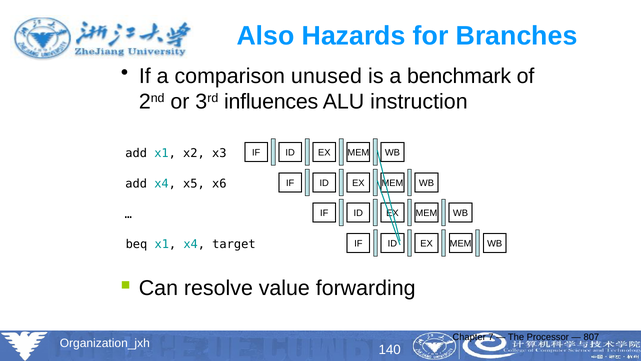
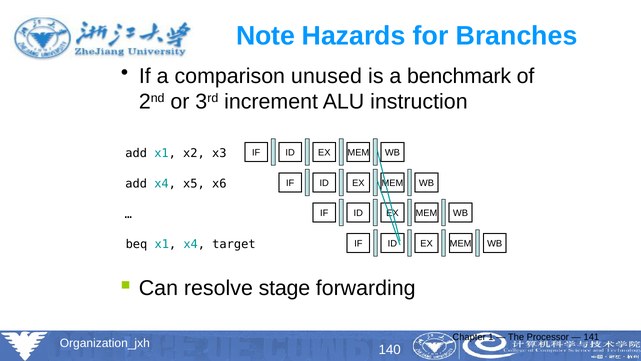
Also: Also -> Note (266, 36)
influences: influences -> increment (271, 102)
value: value -> stage (284, 288)
7: 7 -> 1 (491, 337)
807: 807 -> 141 (591, 337)
